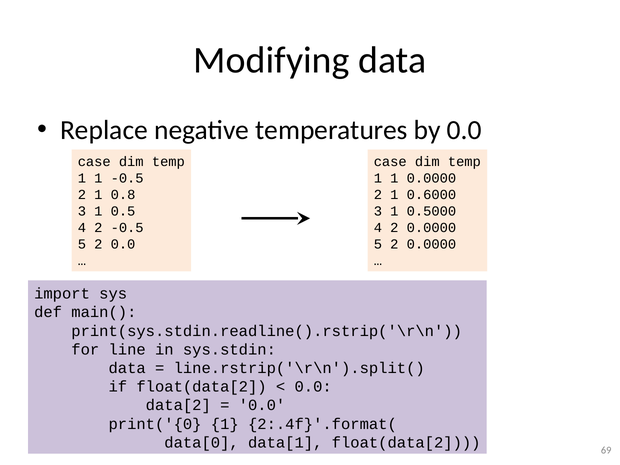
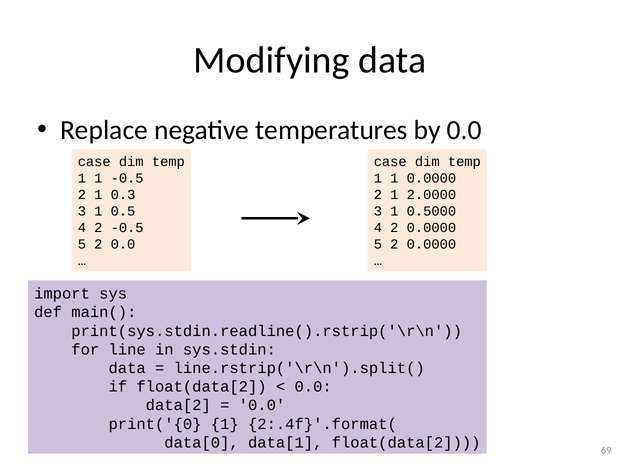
0.8: 0.8 -> 0.3 (123, 195)
0.6000: 0.6000 -> 2.0000 (431, 195)
